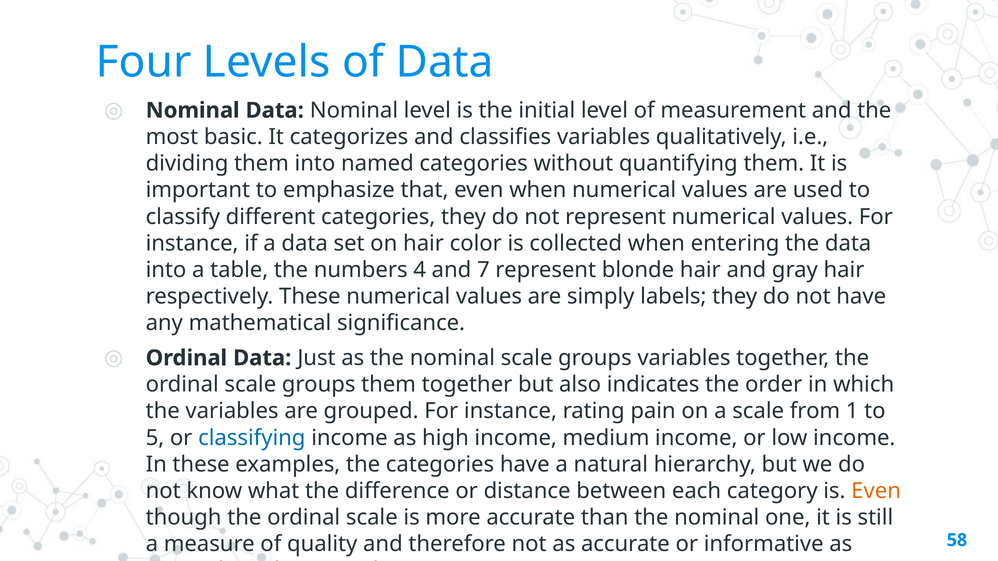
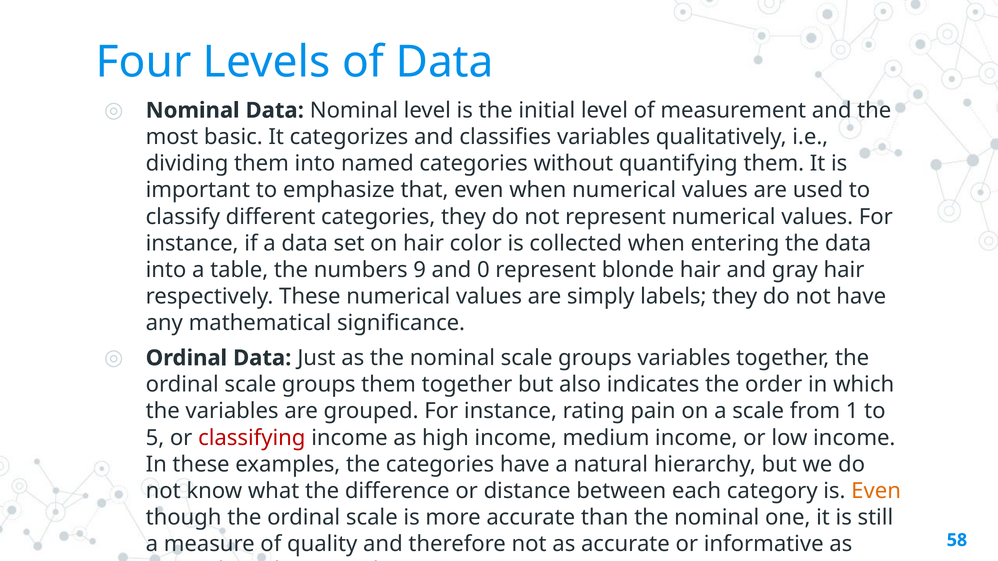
4: 4 -> 9 (420, 270)
7: 7 -> 0 (483, 270)
classifying colour: blue -> red (252, 438)
